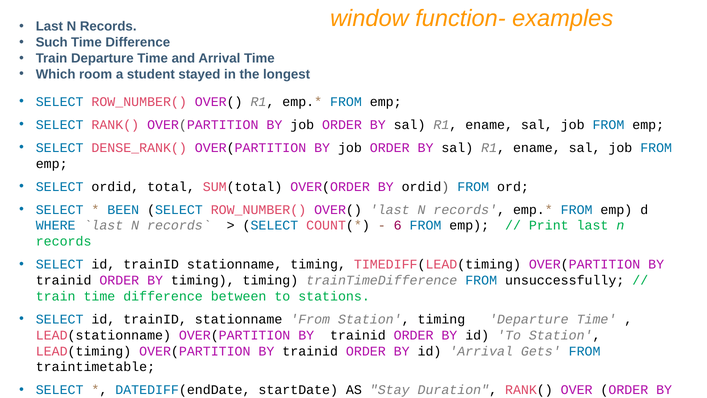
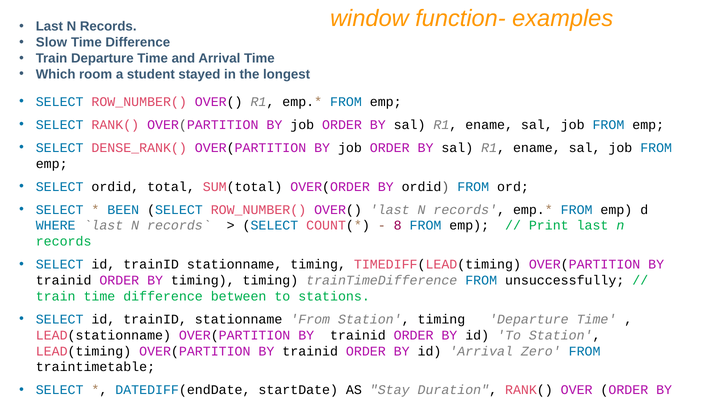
Such: Such -> Slow (51, 42)
6: 6 -> 8 (398, 225)
Gets: Gets -> Zero (541, 351)
